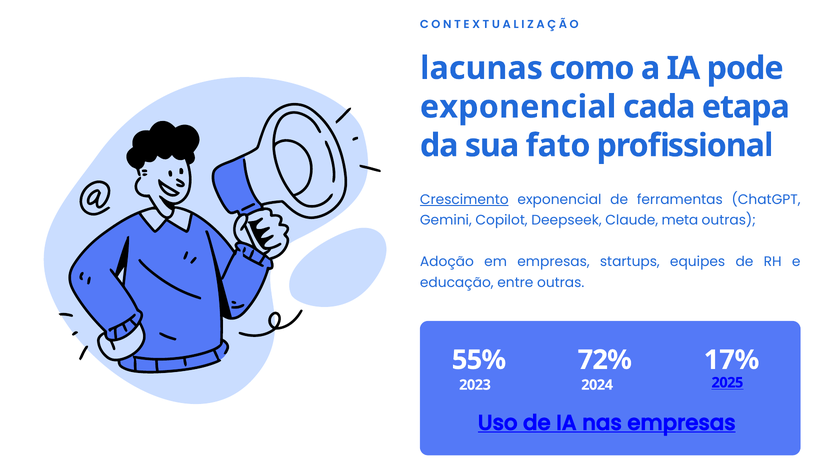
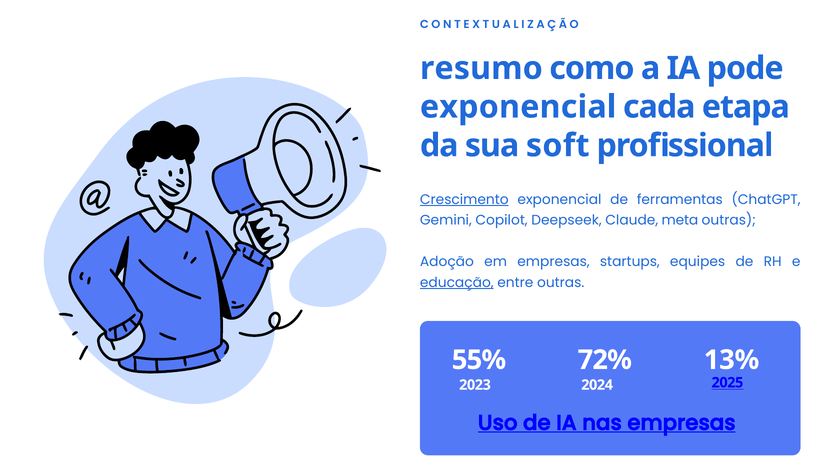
lacunas: lacunas -> resumo (481, 68)
fato: fato -> soft (558, 146)
educação underline: none -> present (457, 282)
17%: 17% -> 13% (732, 360)
